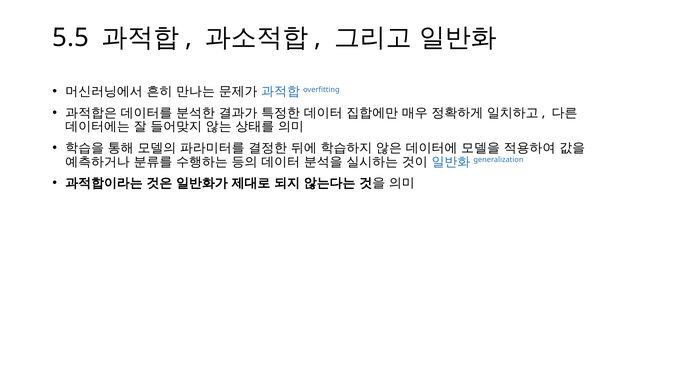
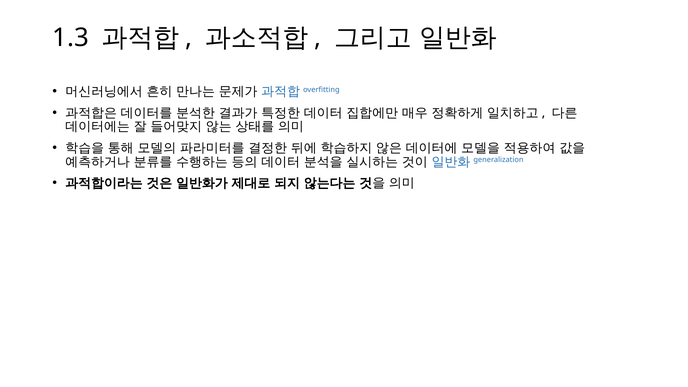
5.5: 5.5 -> 1.3 (71, 38)
